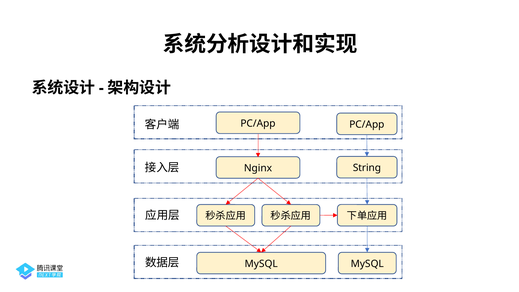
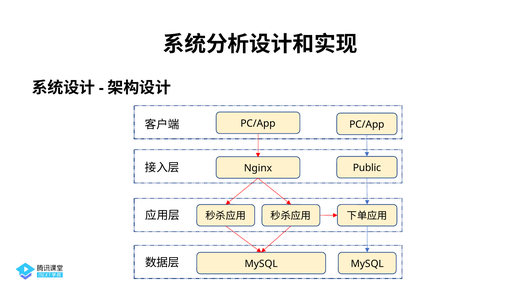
String: String -> Public (367, 168)
